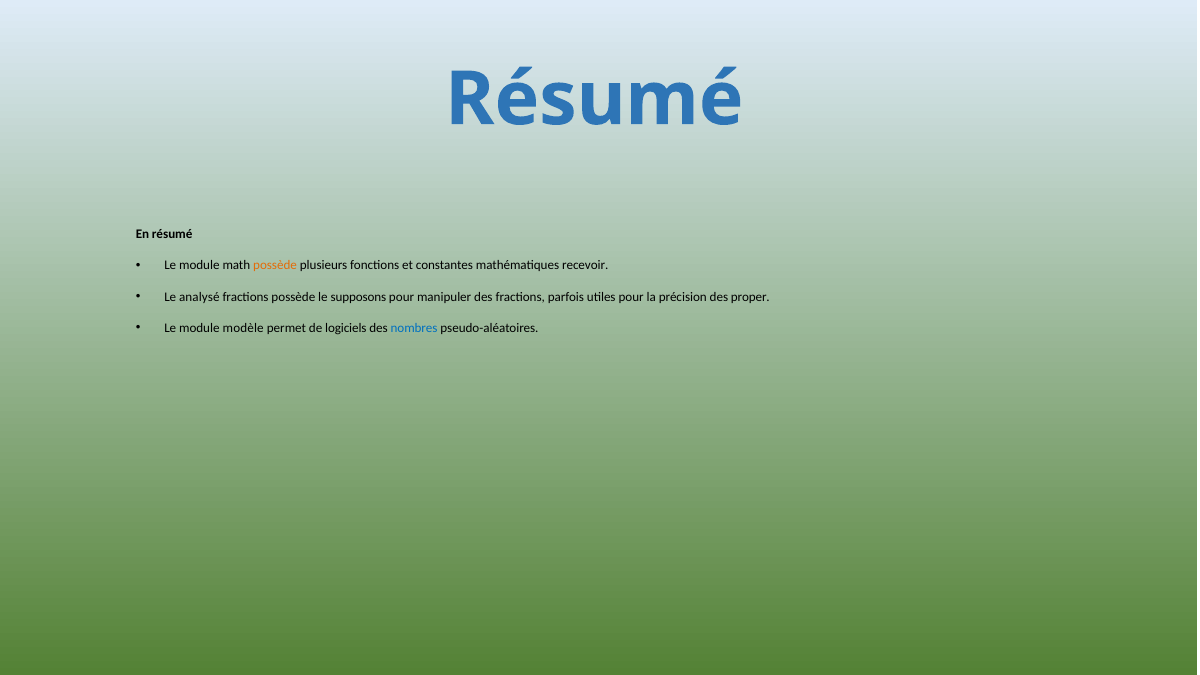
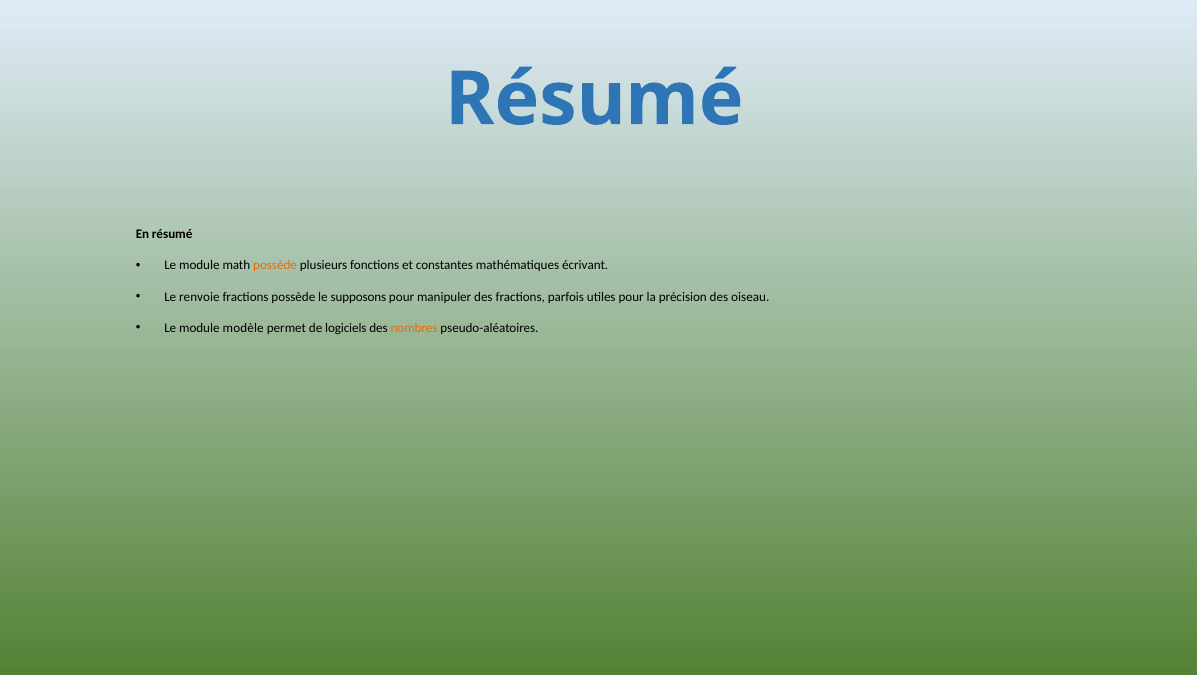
recevoir: recevoir -> écrivant (585, 265)
analysé: analysé -> renvoie (199, 297)
proper: proper -> oiseau (750, 297)
nombres colour: blue -> orange (414, 328)
